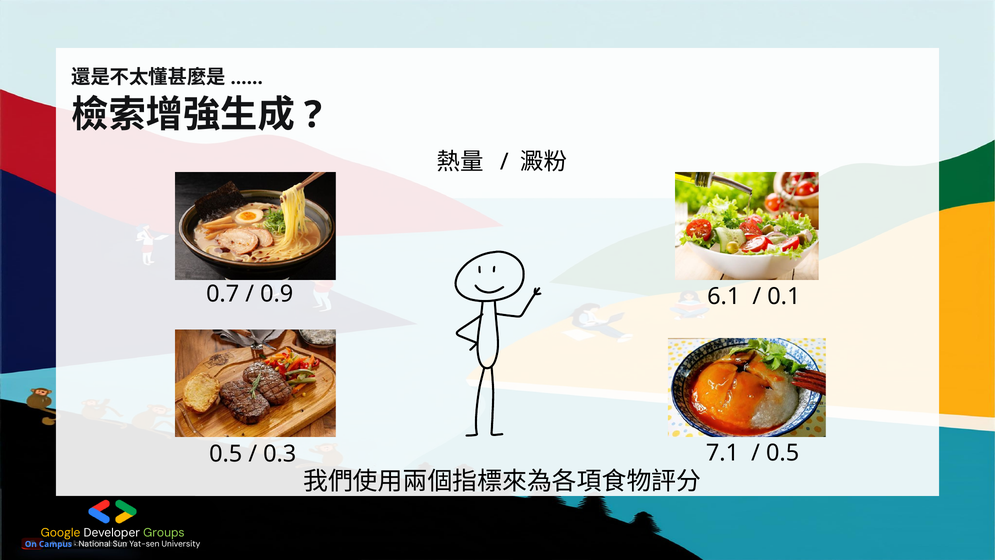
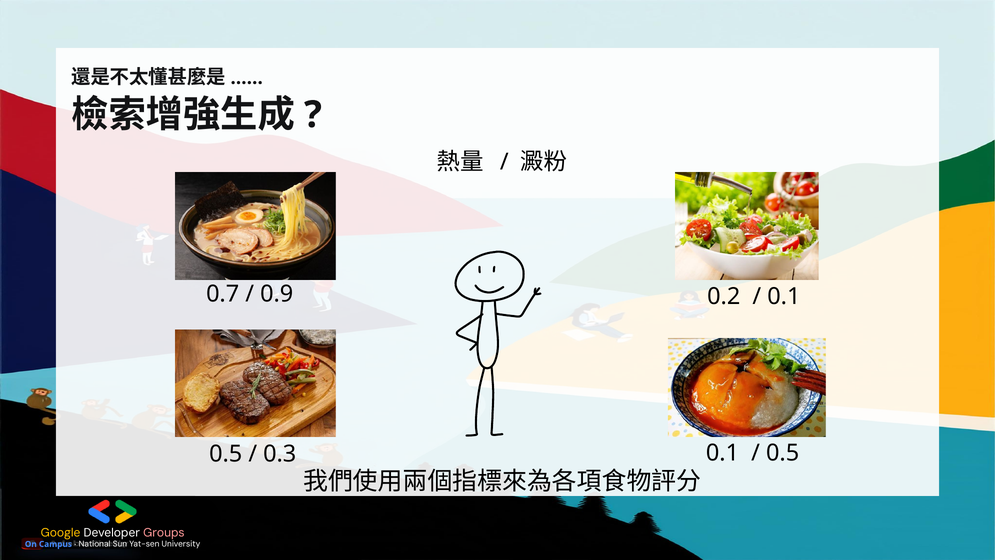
6.1: 6.1 -> 0.2 (724, 296)
0.3 7.1: 7.1 -> 0.1 (723, 453)
Groups colour: light green -> pink (164, 533)
